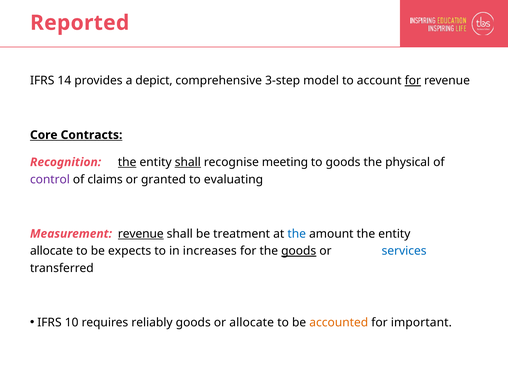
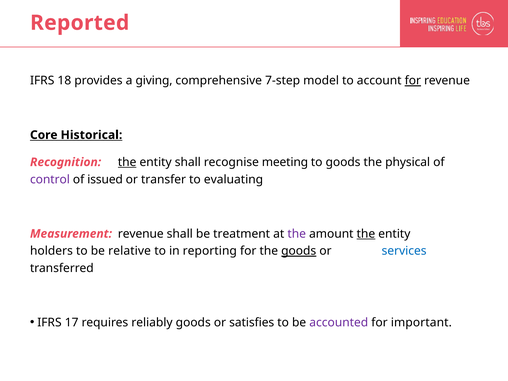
14: 14 -> 18 (64, 81)
depict: depict -> giving (154, 81)
3-step: 3-step -> 7-step (283, 81)
Contracts: Contracts -> Historical (91, 135)
shall underline: present -> none (188, 162)
claims: claims -> issued (105, 179)
granted: granted -> transfer (164, 179)
revenue underline: present -> none (141, 234)
the colour: blue -> purple (297, 234)
the underline: none -> present (366, 234)
allocate: allocate -> holders (51, 251)
expects: expects -> relative (130, 251)
increases: increases -> reporting (210, 251)
10: 10 -> 17 (72, 323)
or allocate: allocate -> satisfies (252, 323)
accounted colour: orange -> purple (339, 323)
